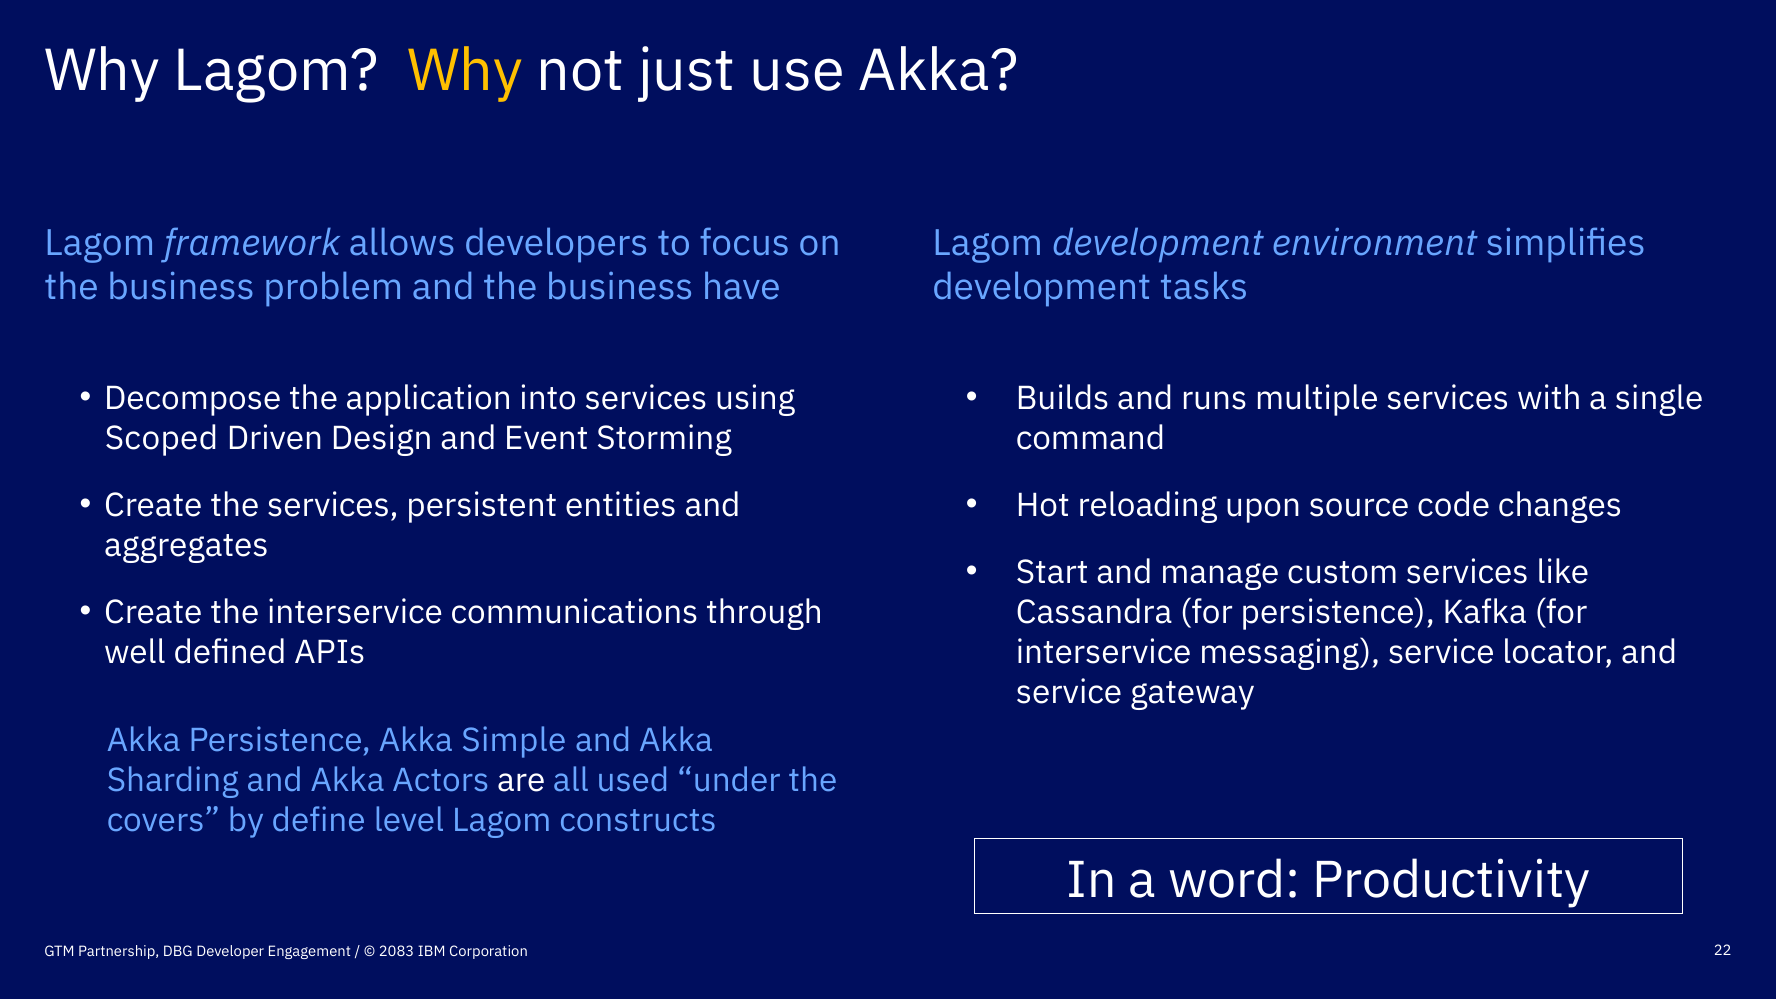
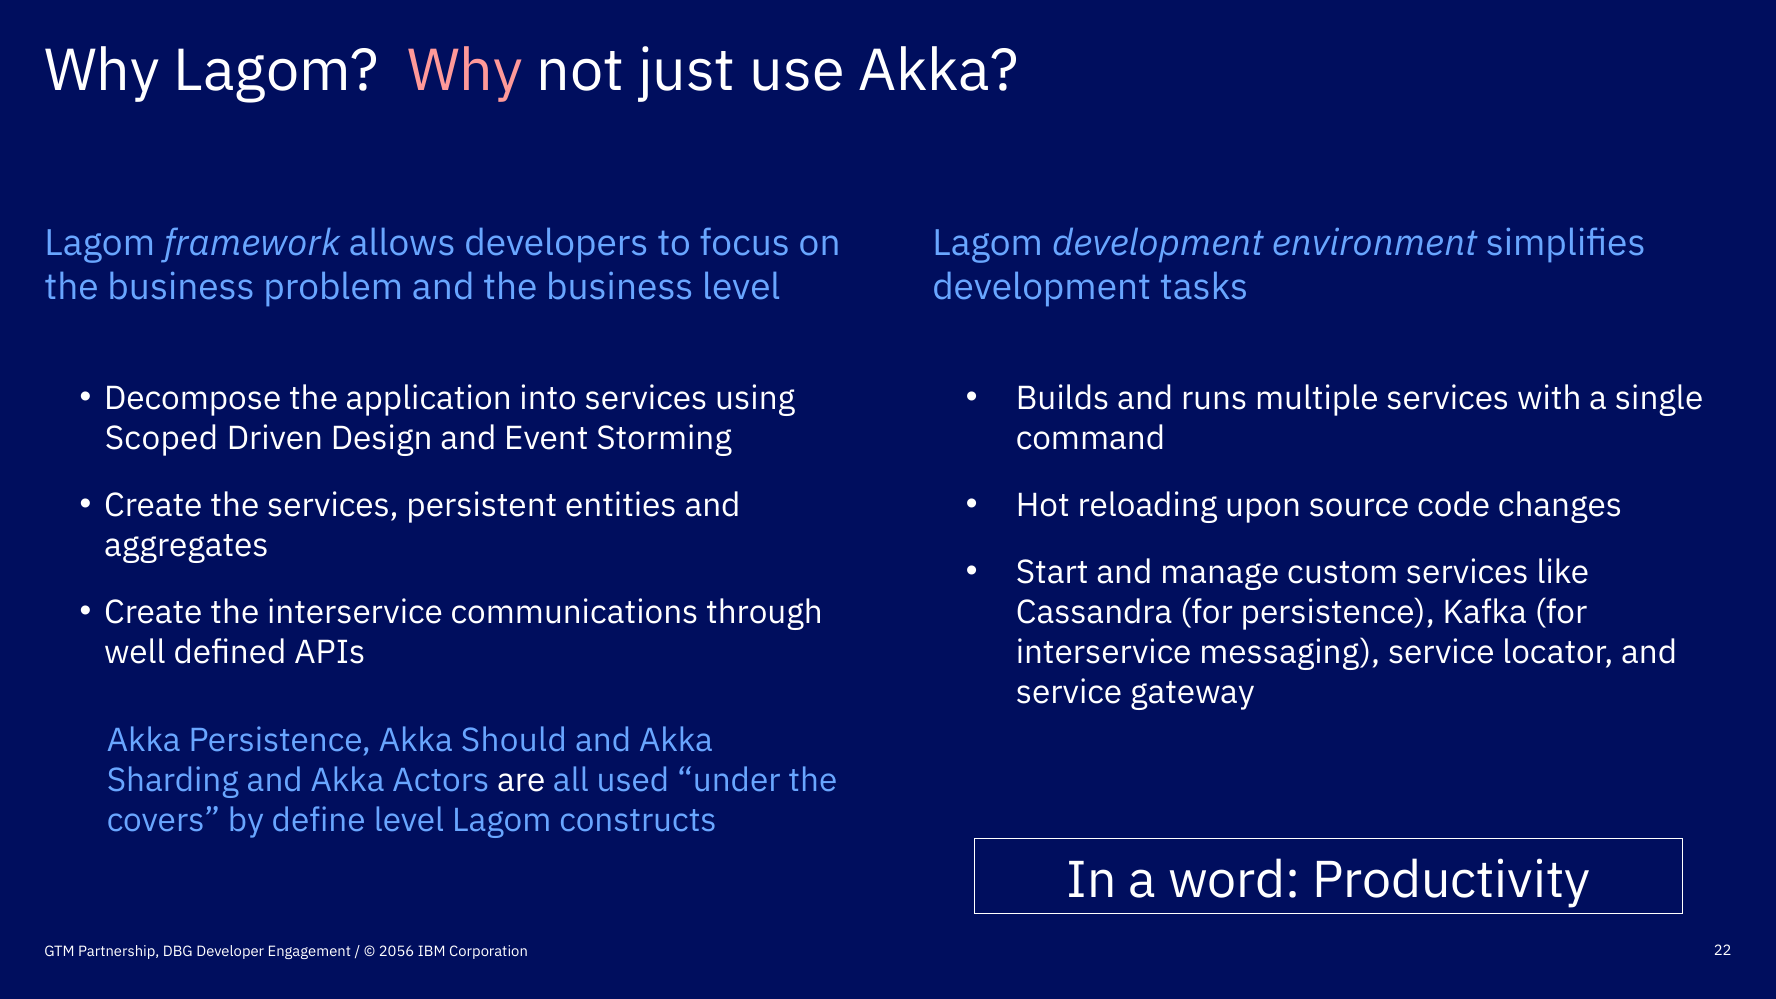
Why colour: yellow -> pink (465, 71)
business have: have -> level (741, 288)
Simple: Simple -> Should (514, 741)
2083: 2083 -> 2056 (397, 952)
